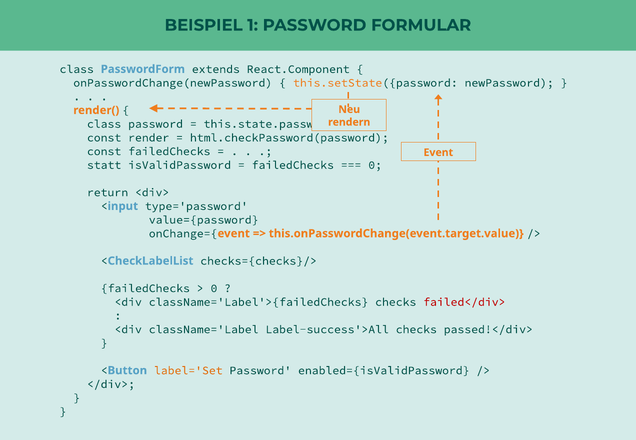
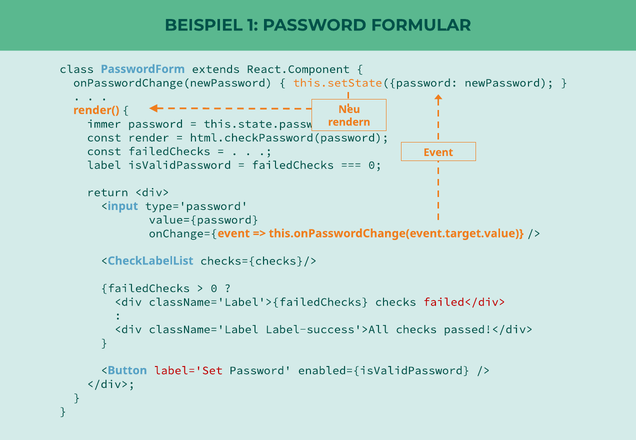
class: class -> immer (104, 124)
statt: statt -> label (104, 165)
label='Set colour: orange -> red (188, 371)
